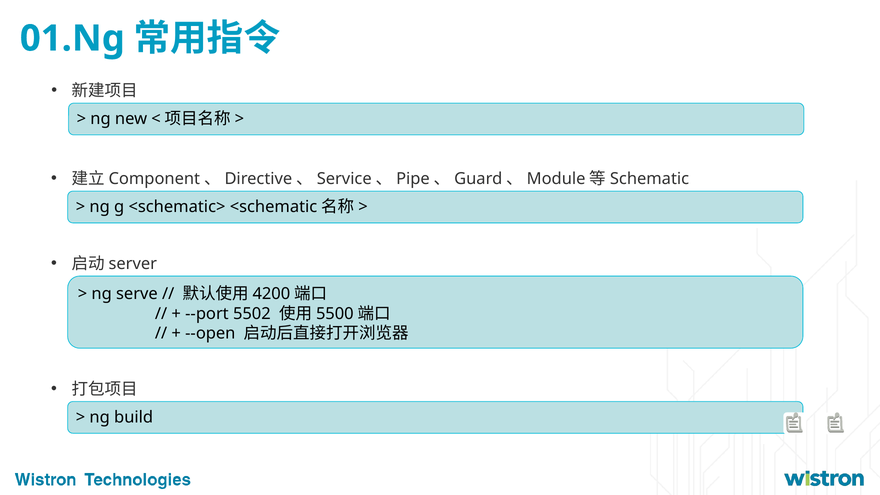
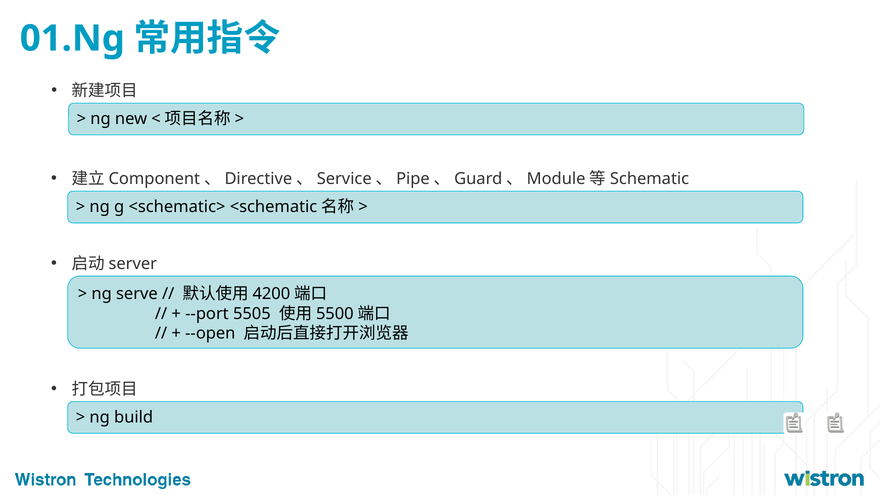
5502: 5502 -> 5505 (252, 314)
